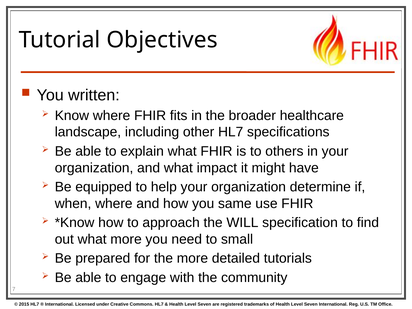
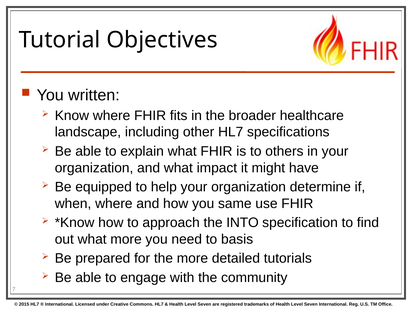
WILL: WILL -> INTO (243, 223)
small: small -> basis (237, 239)
